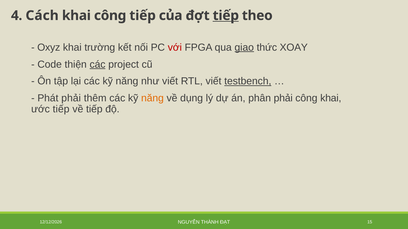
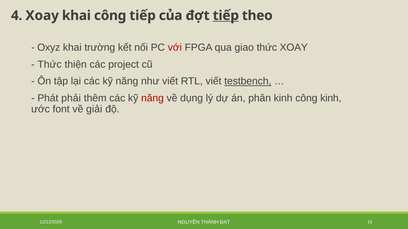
4 Cách: Cách -> Xoay (42, 16)
giao underline: present -> none (244, 47)
Code: Code -> Thức (50, 64)
các underline: present -> none (98, 64)
năng colour: orange -> red (152, 98)
phân phải: phải -> kinh (283, 98)
công khai: khai -> kinh (331, 98)
ước tiếp: tiếp -> font (61, 109)
về tiếp: tiếp -> giải (94, 109)
